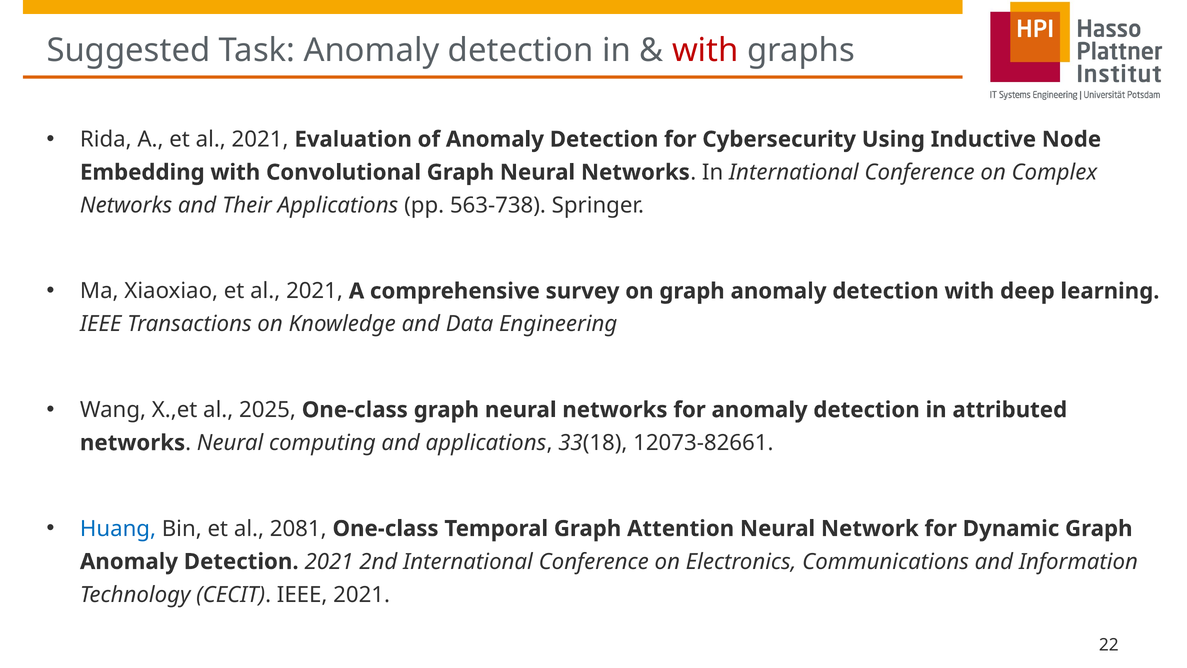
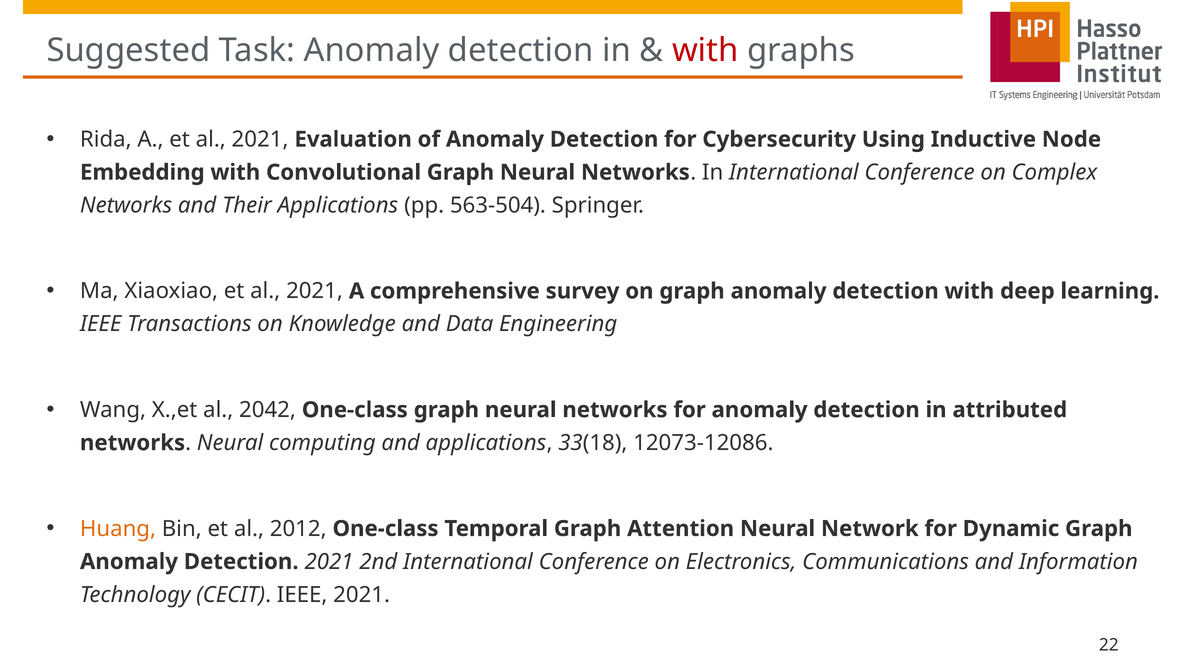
563-738: 563-738 -> 563-504 (498, 205)
2025: 2025 -> 2042 (267, 410)
12073-82661: 12073-82661 -> 12073-12086 (703, 443)
Huang colour: blue -> orange (118, 528)
2081: 2081 -> 2012 (298, 528)
